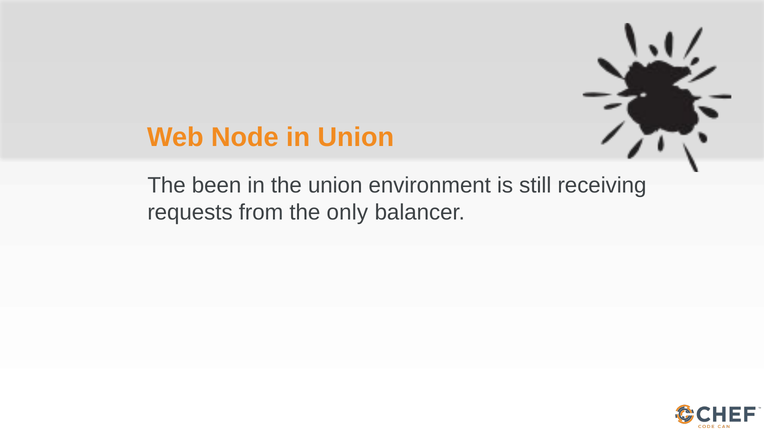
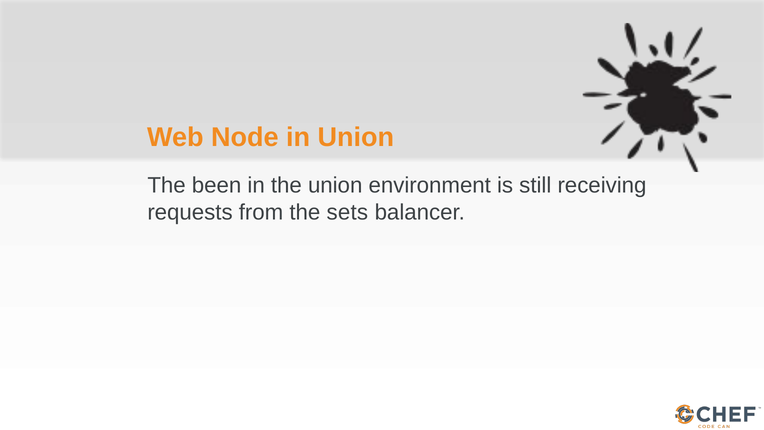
only: only -> sets (347, 212)
